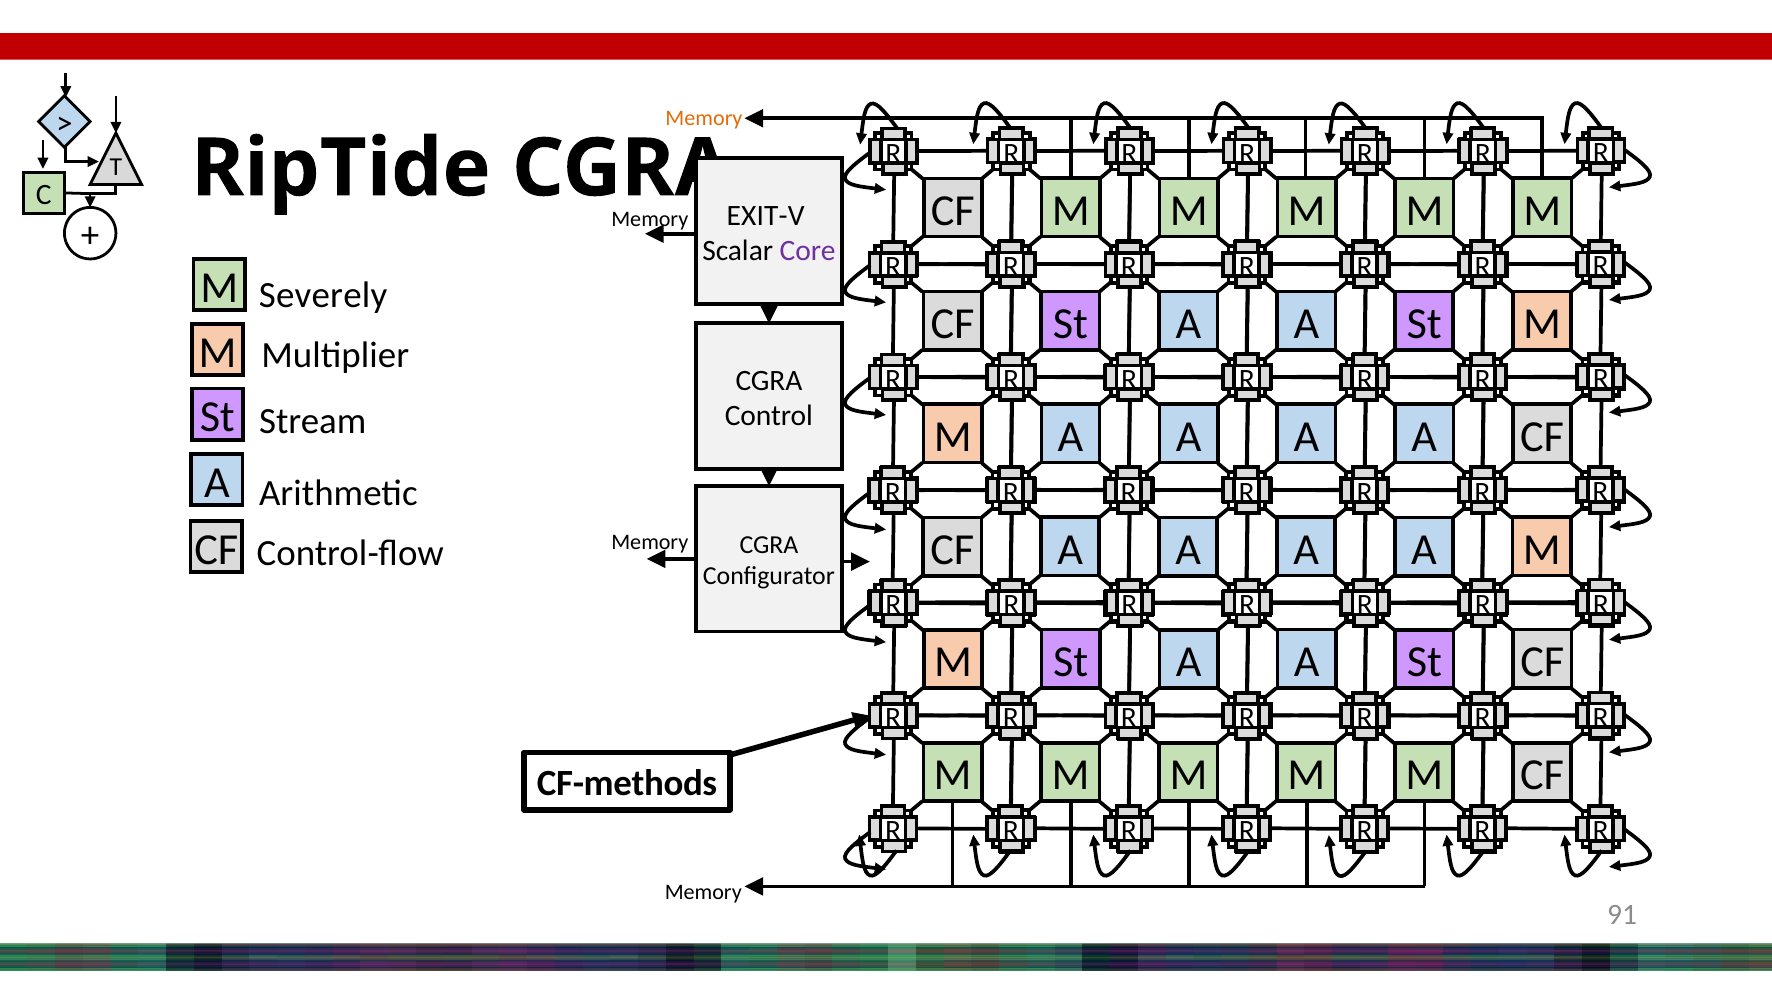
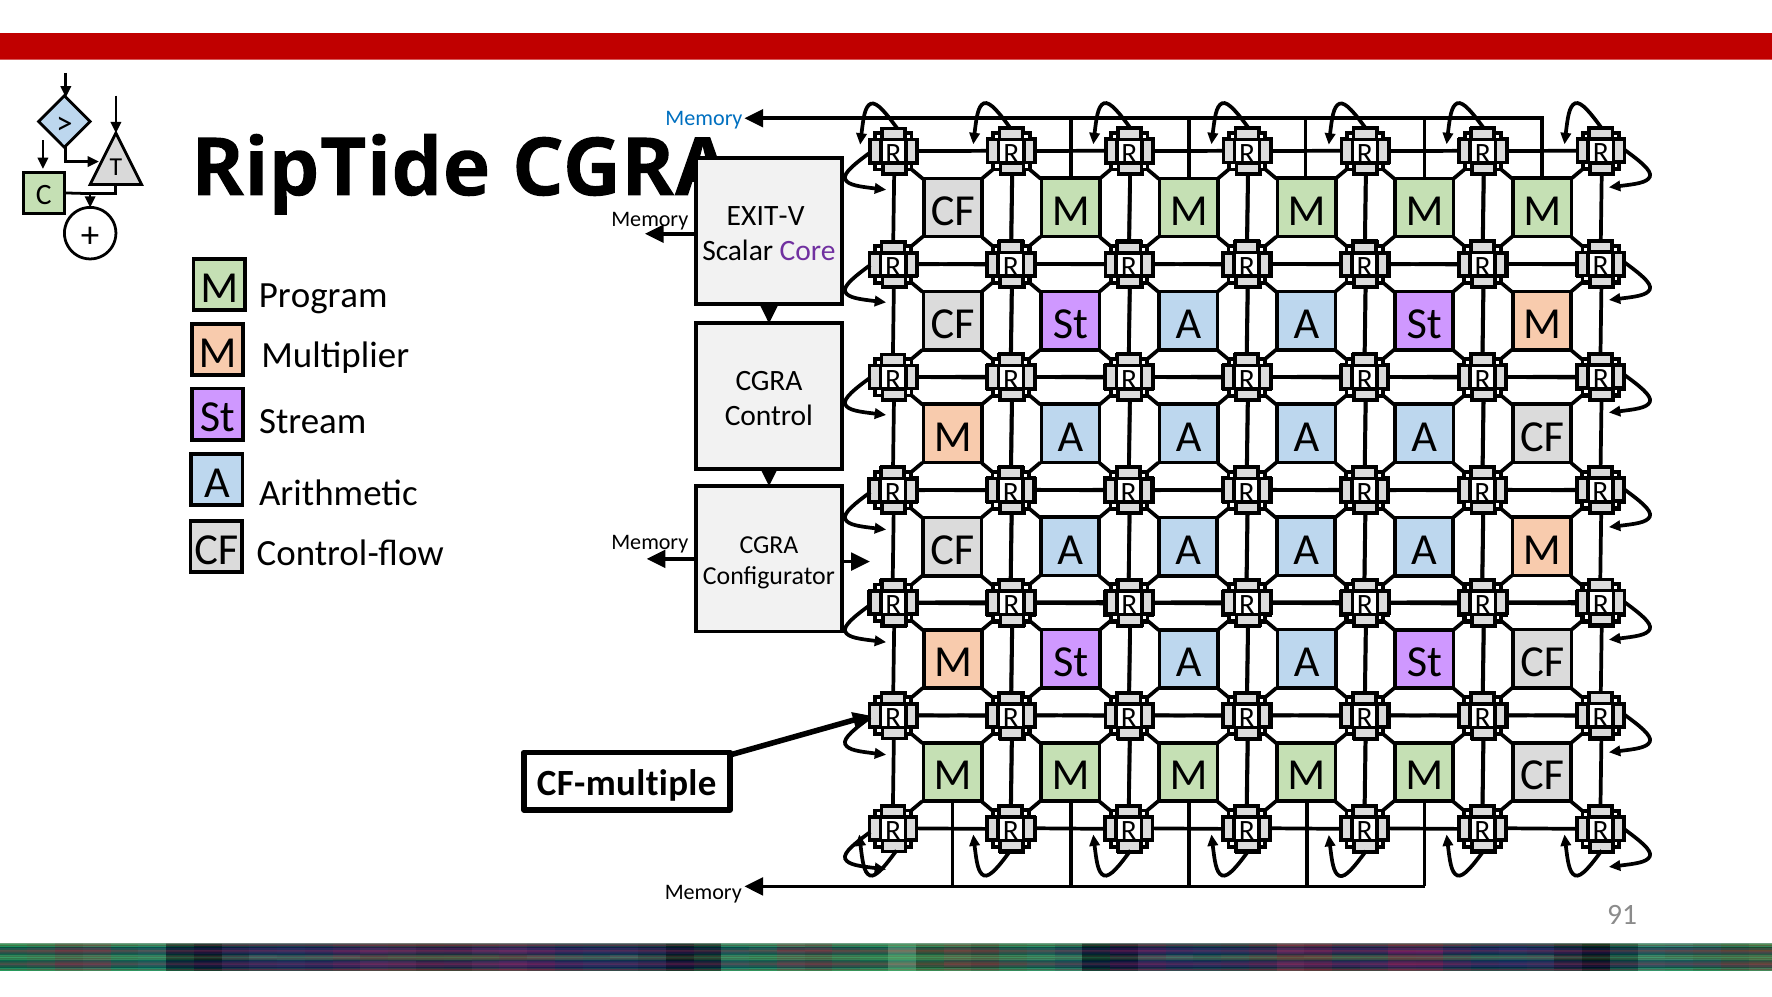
Memory colour: orange -> blue (704, 118)
Severely: Severely -> Program (323, 295)
CF-methods: CF-methods -> CF-multiple (627, 783)
